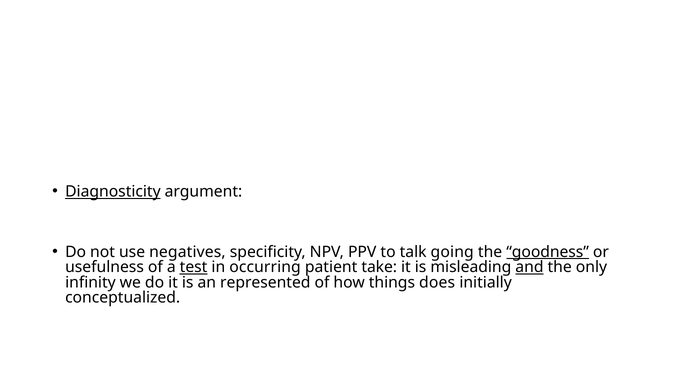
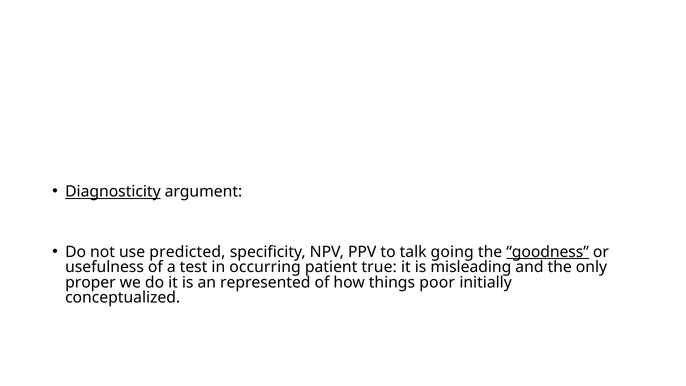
negatives: negatives -> predicted (187, 252)
test underline: present -> none (194, 267)
take: take -> true (379, 267)
and underline: present -> none (529, 267)
infinity: infinity -> proper (90, 282)
does: does -> poor (437, 282)
